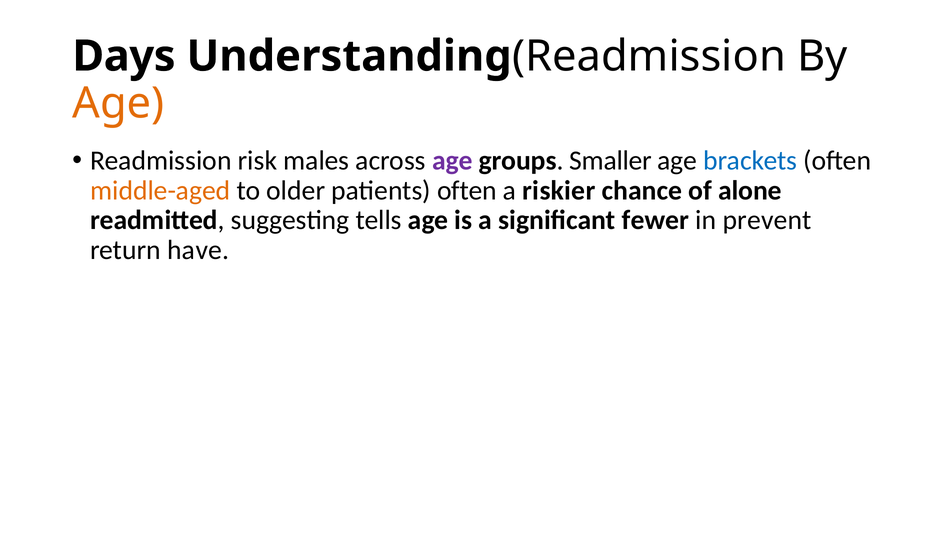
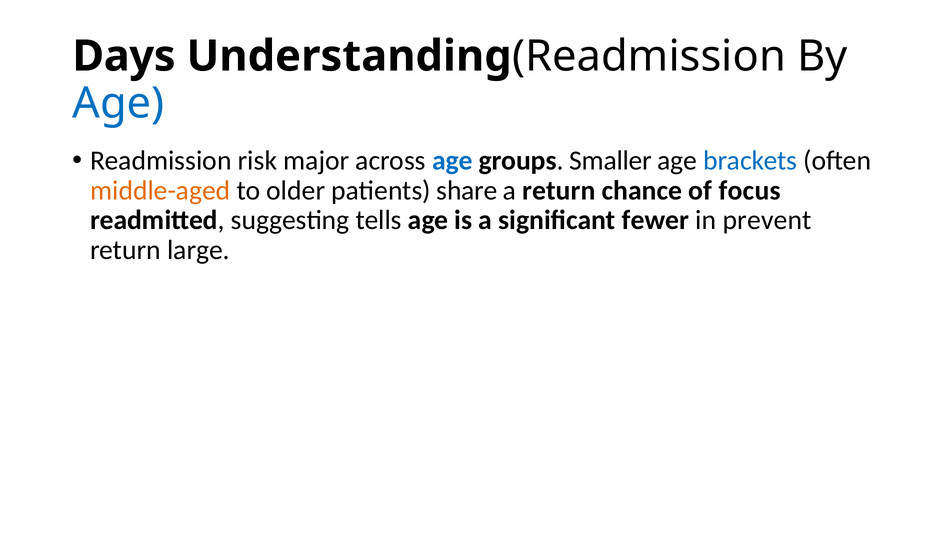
Age colour: orange -> blue (118, 103)
males: males -> major (316, 160)
age colour: purple -> blue (452, 160)
patients often: often -> share (467, 190)
a riskier: riskier -> return (559, 190)
alone: alone -> focus (750, 190)
have: have -> large (198, 250)
